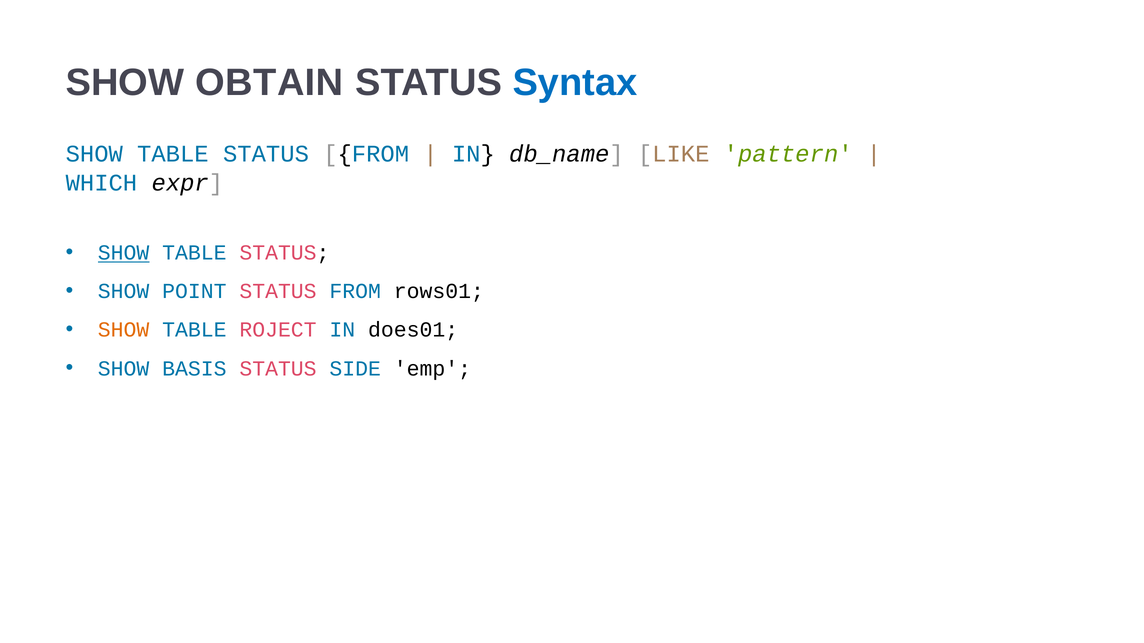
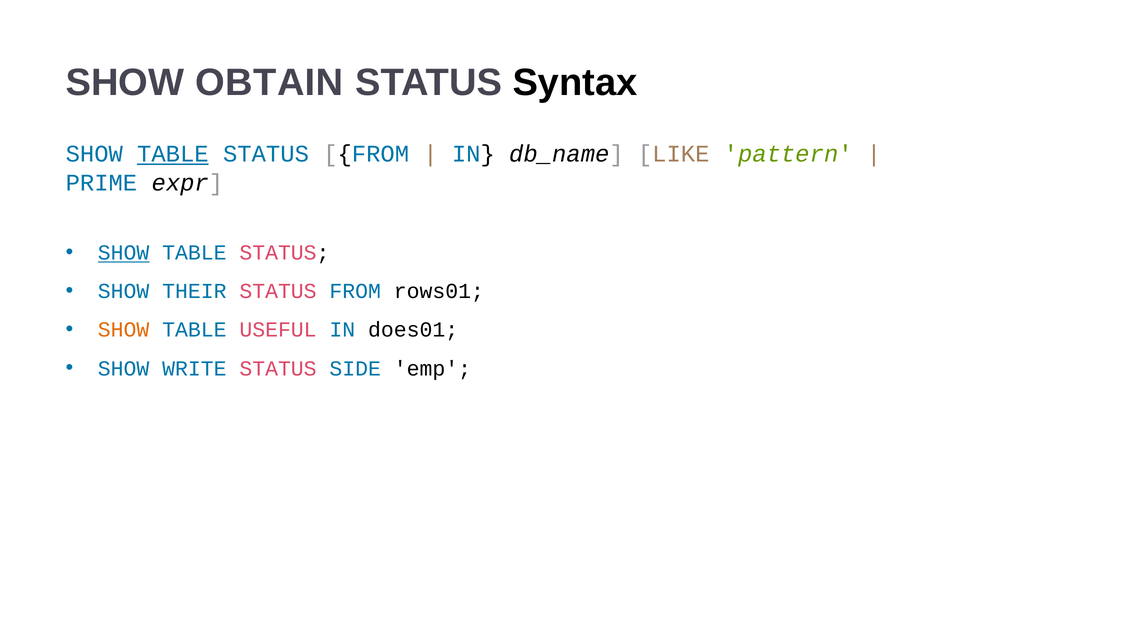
Syntax colour: blue -> black (575, 83)
TABLE underline: none -> present (173, 154)
WHICH: WHICH -> PRIME (101, 183)
POINT: POINT -> THEIR (194, 292)
ROJECT: ROJECT -> USEFUL (278, 330)
BASIS: BASIS -> WRITE (194, 369)
